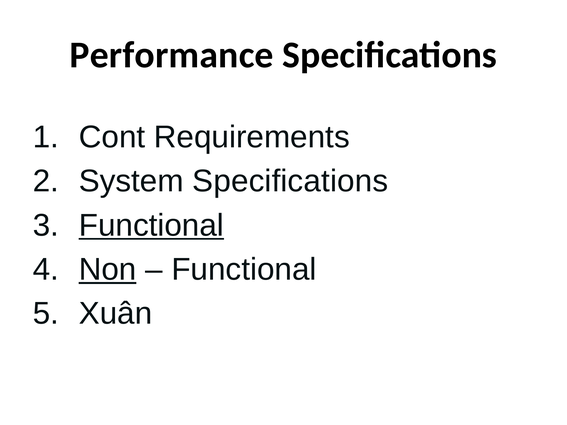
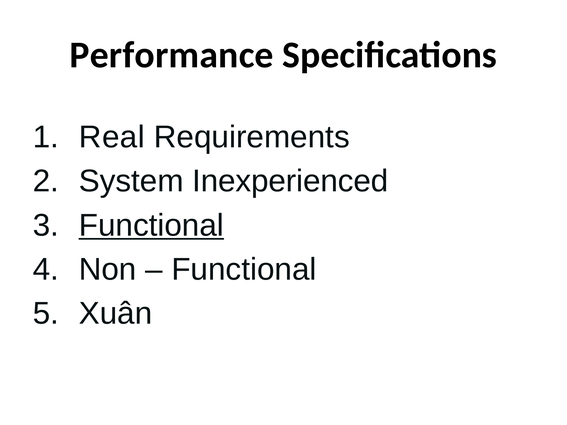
Cont: Cont -> Real (112, 137)
System Specifications: Specifications -> Inexperienced (290, 181)
Non underline: present -> none (108, 270)
